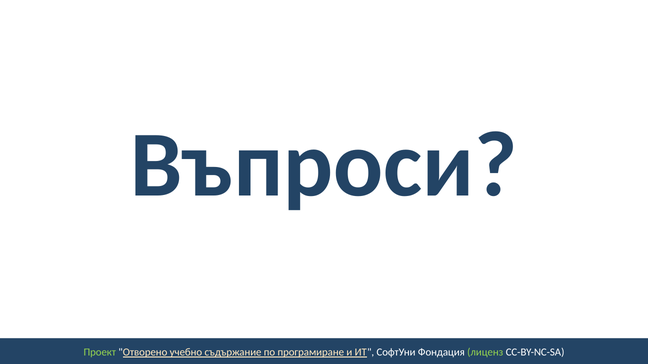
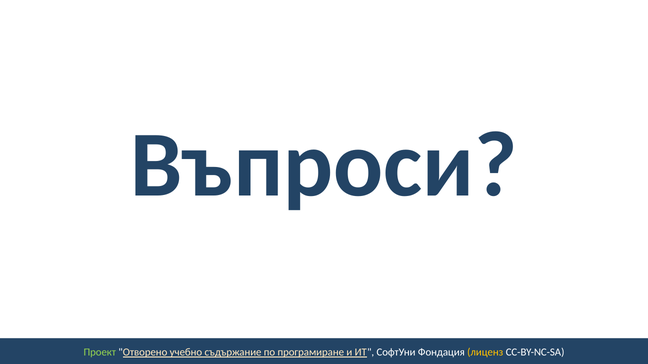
лиценз colour: light green -> yellow (485, 353)
